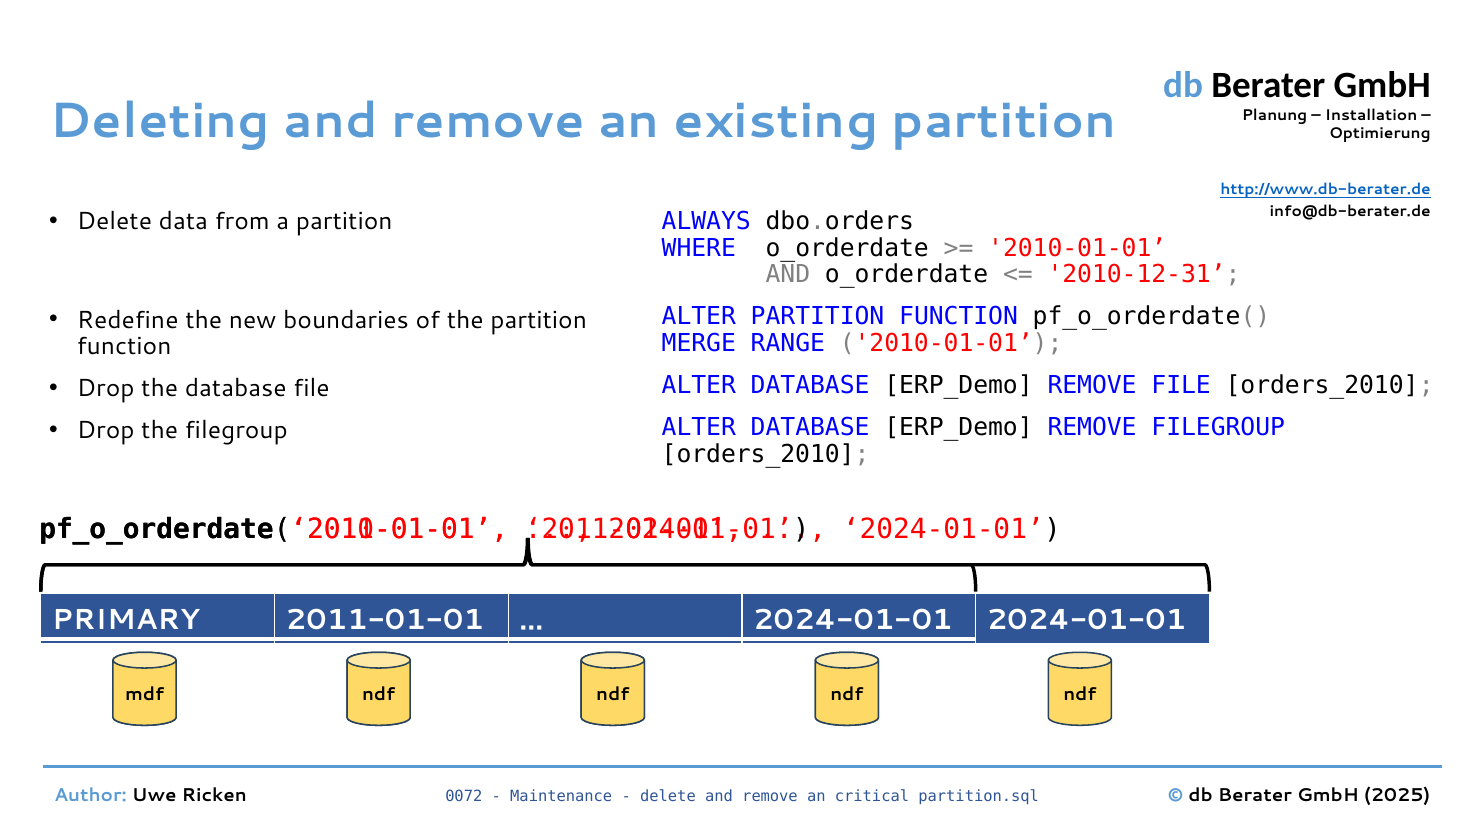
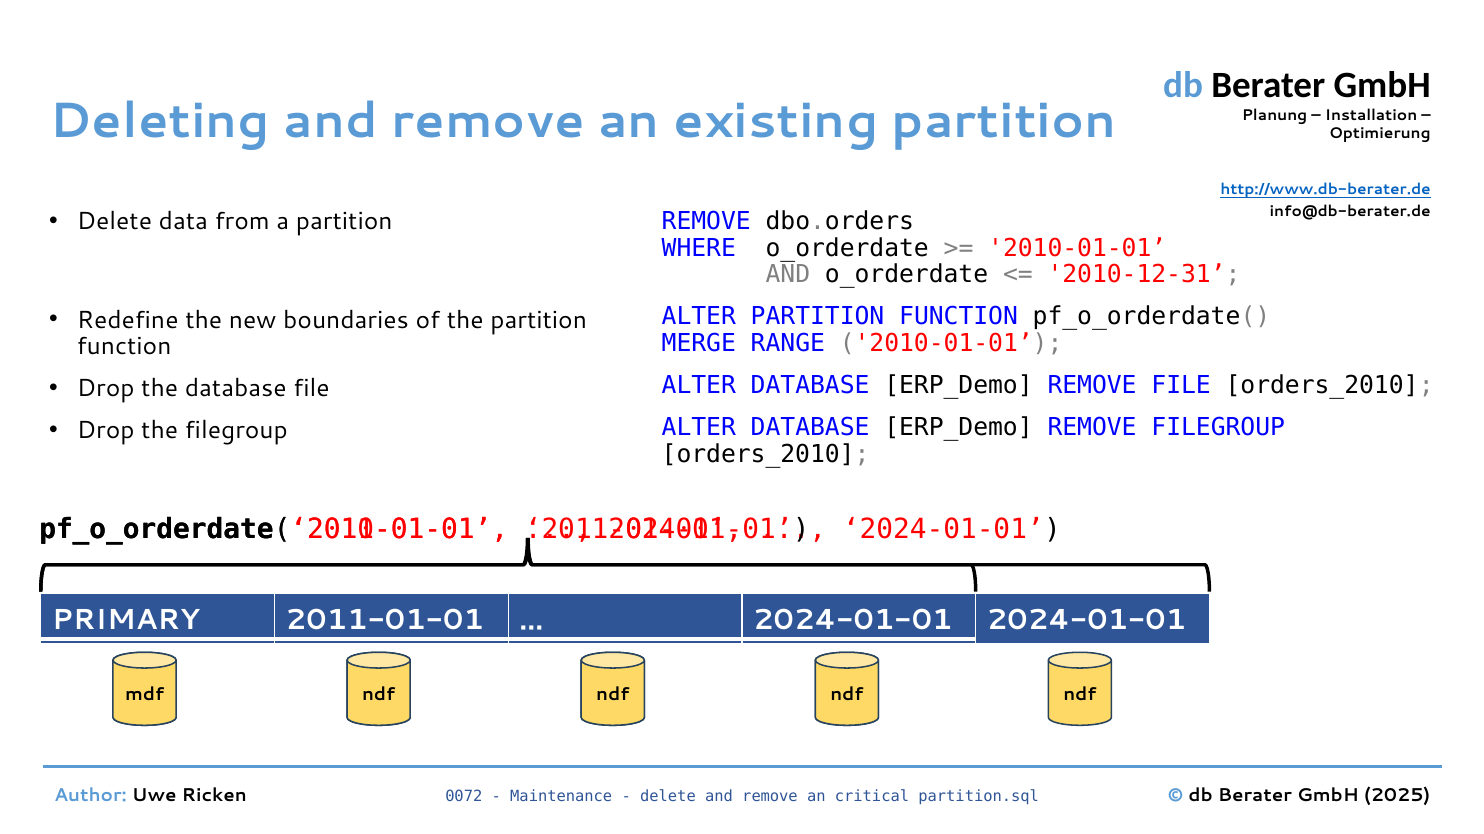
ALWAYS: ALWAYS -> REMOVE (706, 222)
